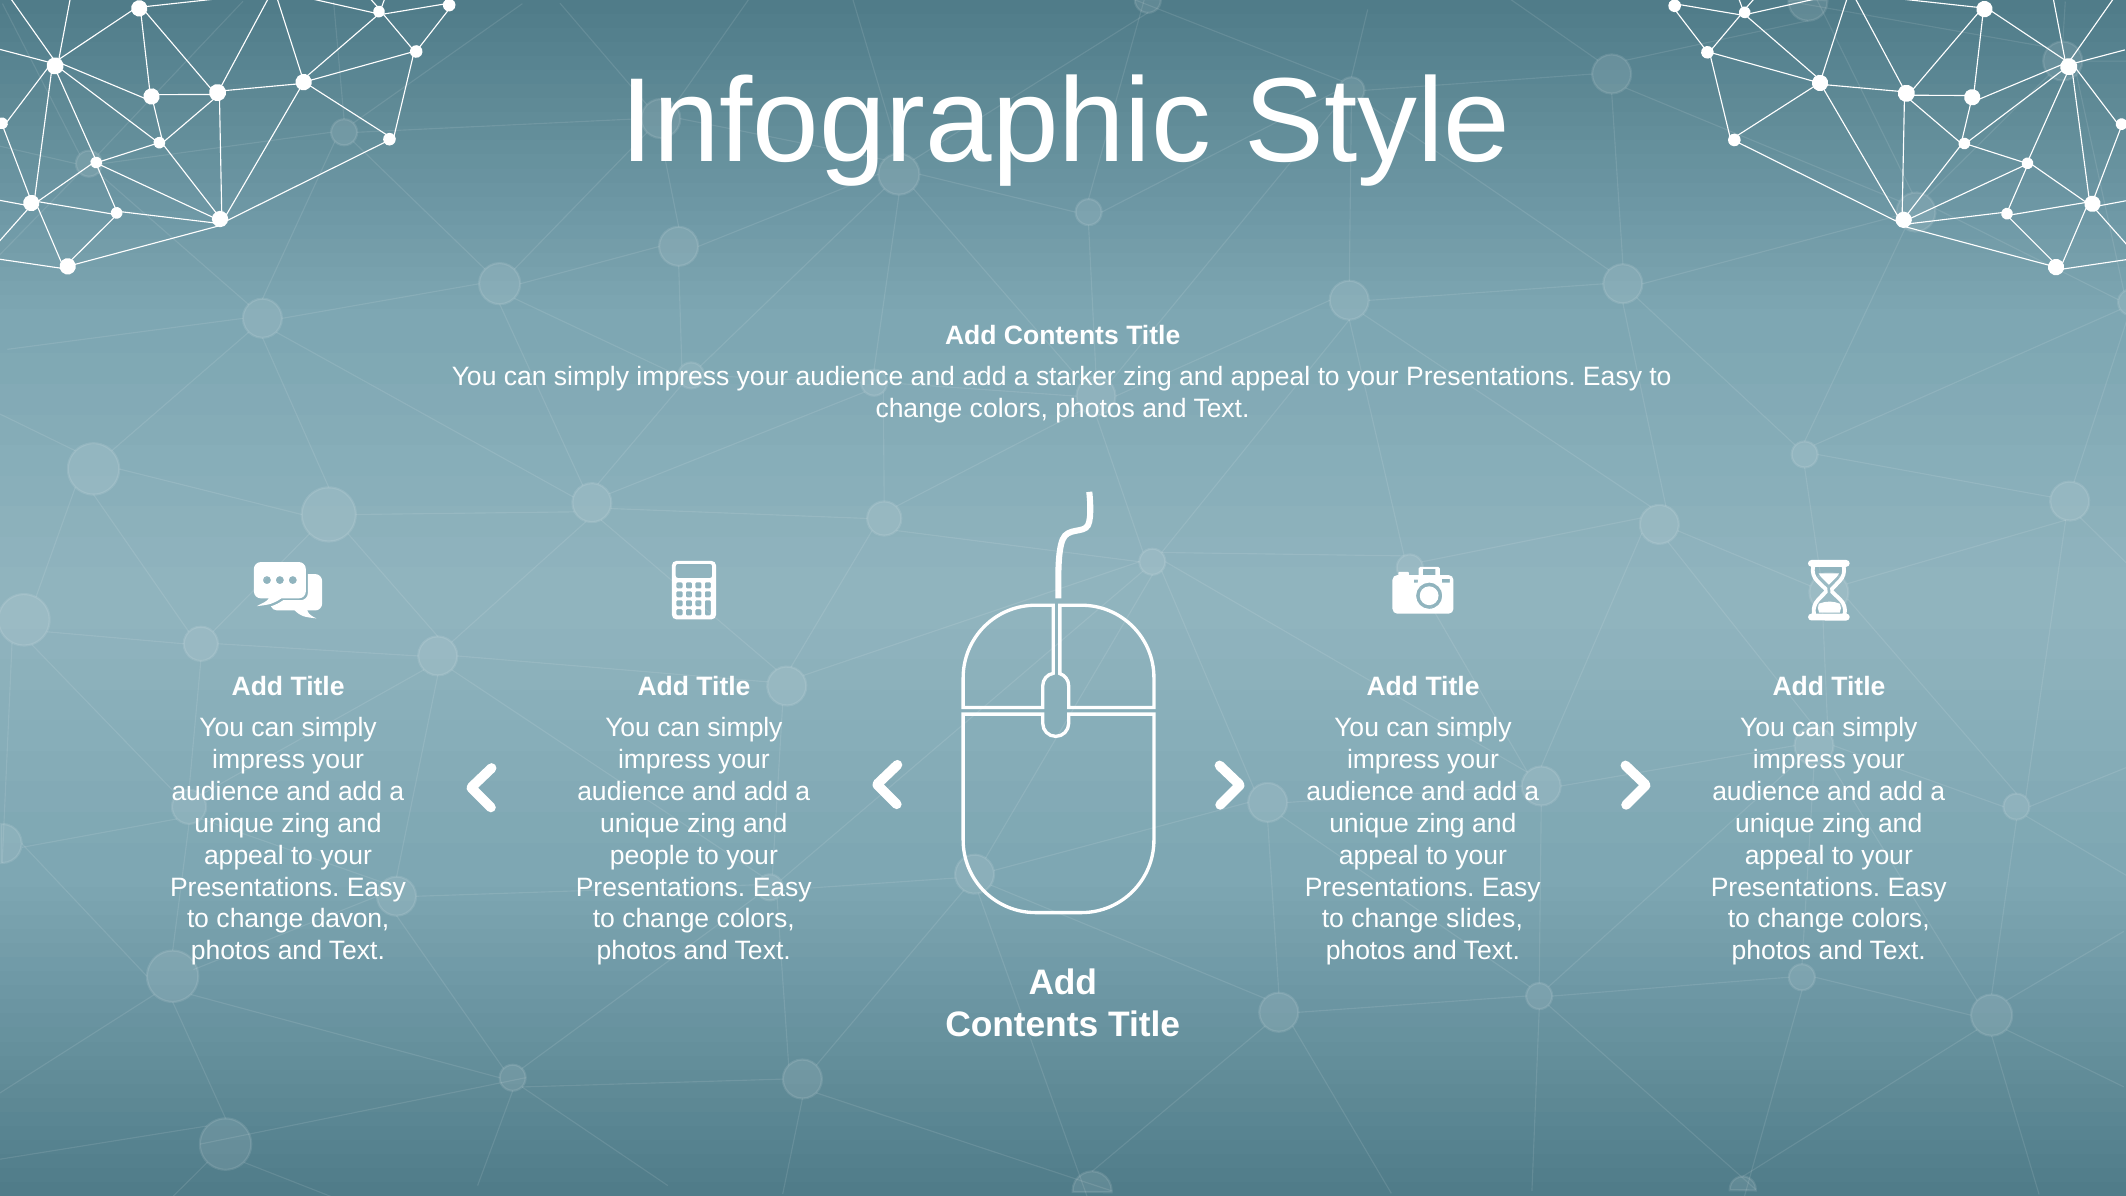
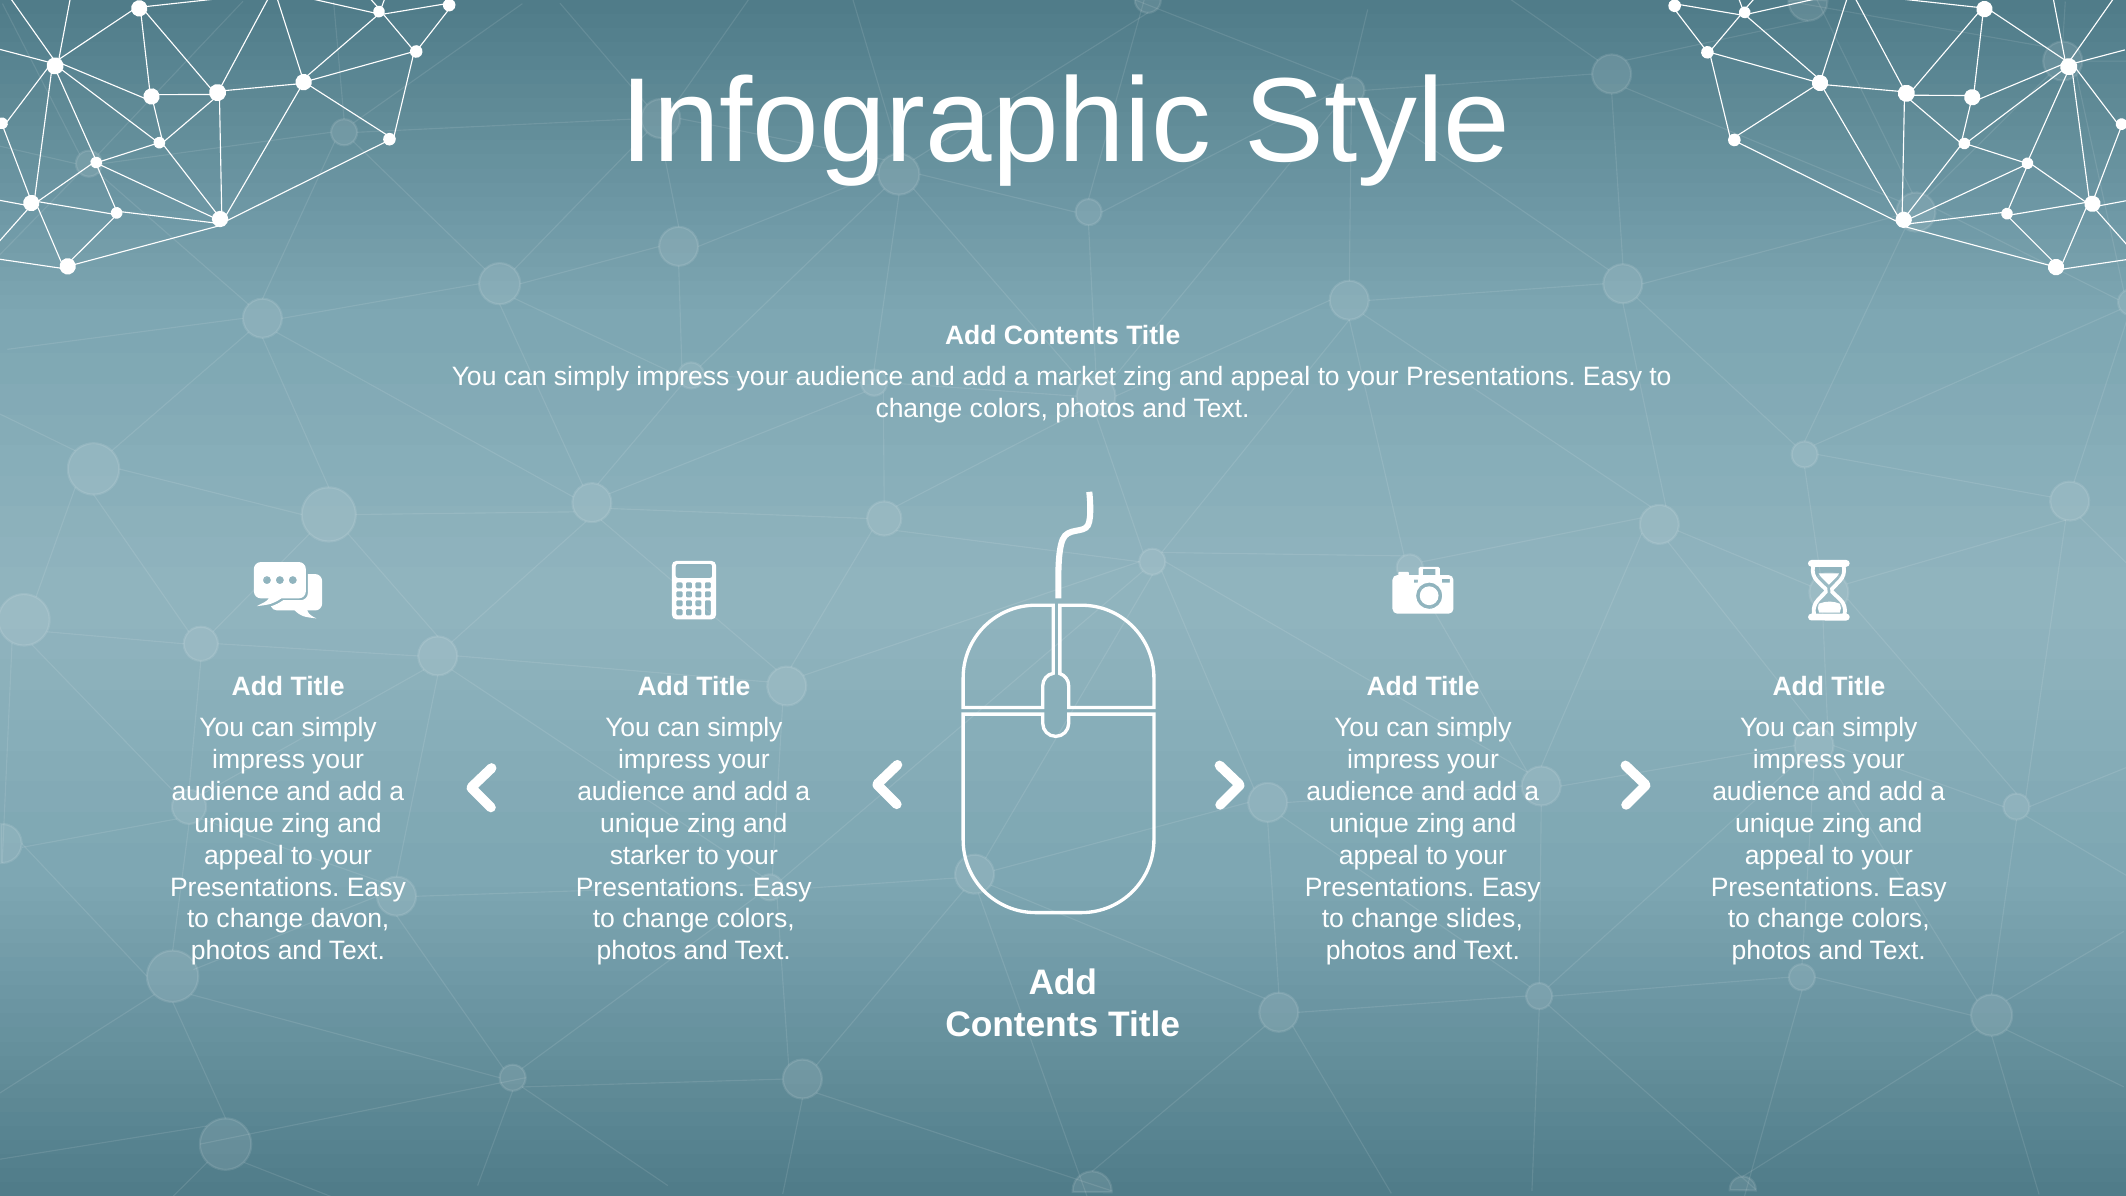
starker: starker -> market (1076, 377)
people: people -> starker (650, 855)
